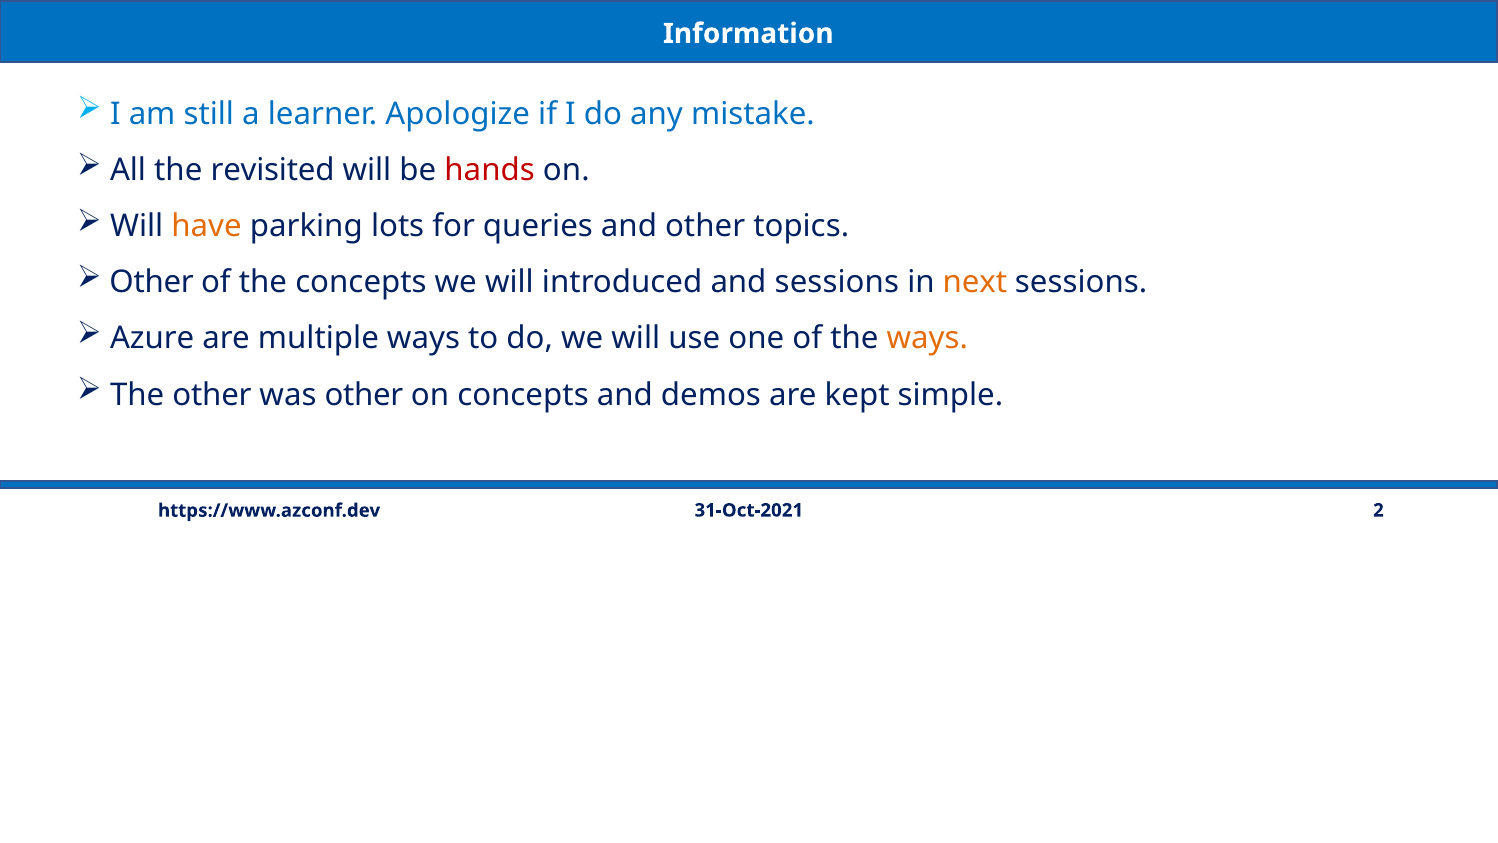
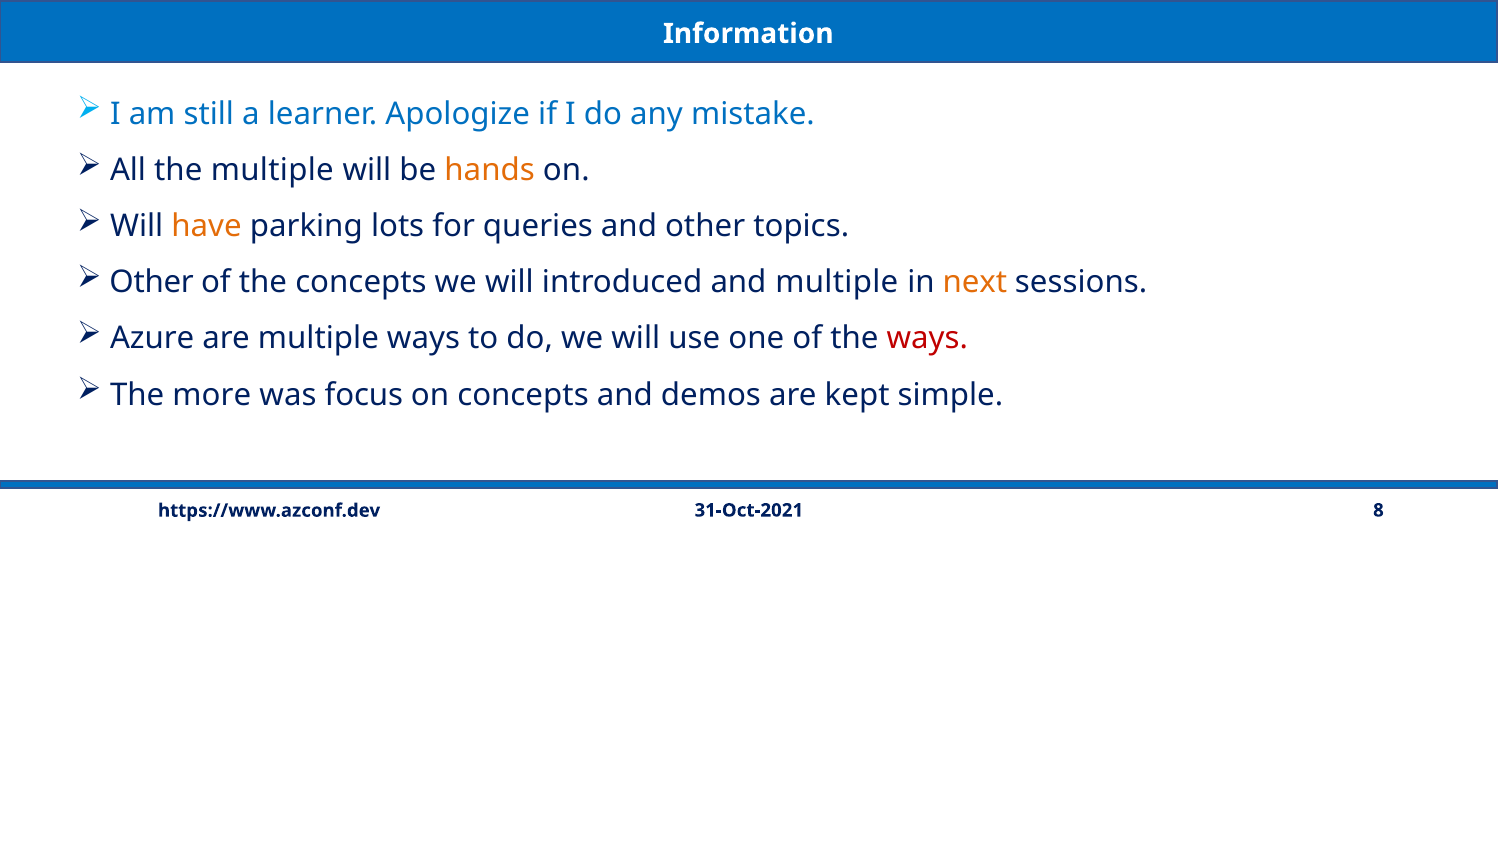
the revisited: revisited -> multiple (272, 170)
hands colour: red -> orange (490, 170)
and sessions: sessions -> multiple (837, 282)
ways colour: orange -> red (927, 338)
The other: other -> more (212, 395)
was other: other -> focus (364, 395)
2: 2 -> 8 (1378, 510)
